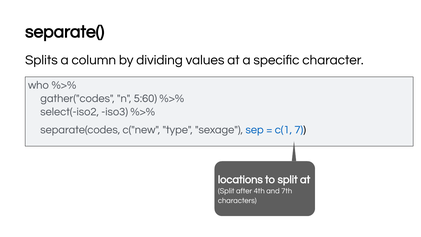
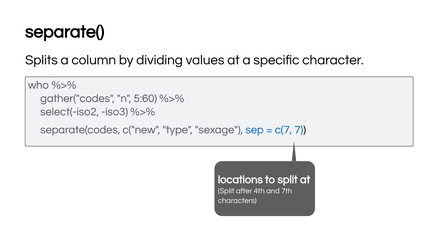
c(1: c(1 -> c(7 (283, 130)
